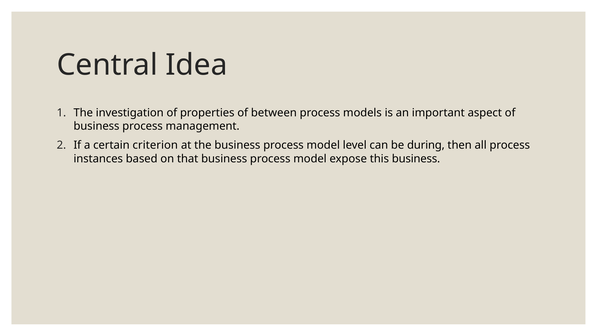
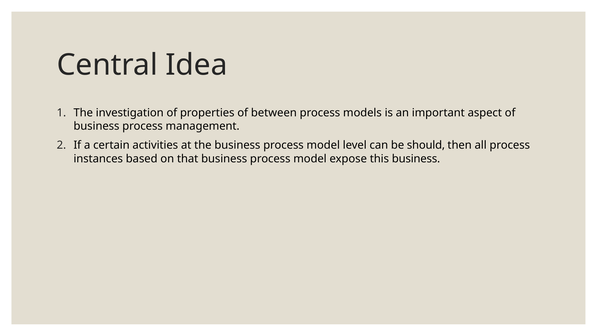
criterion: criterion -> activities (155, 145)
during: during -> should (426, 145)
